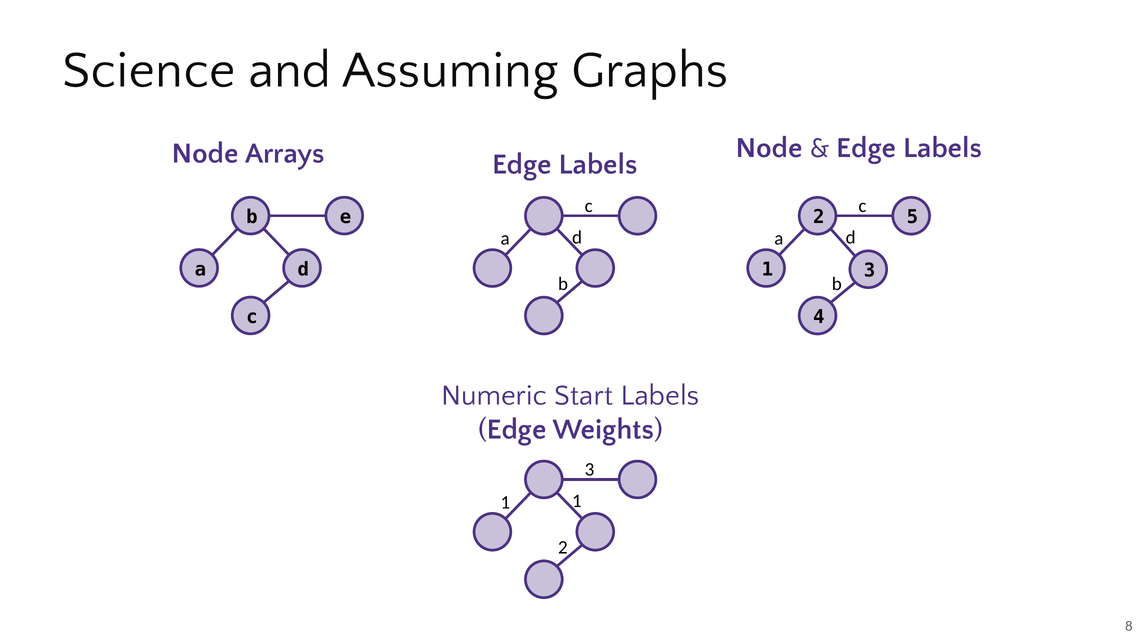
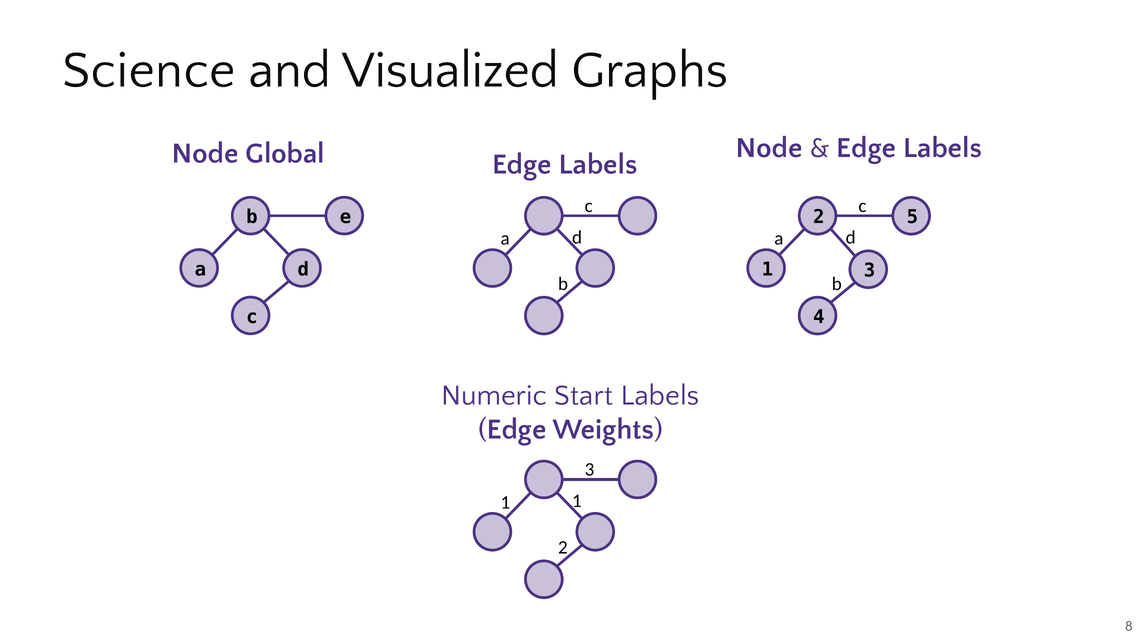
Assuming: Assuming -> Visualized (451, 70)
Arrays: Arrays -> Global (285, 153)
